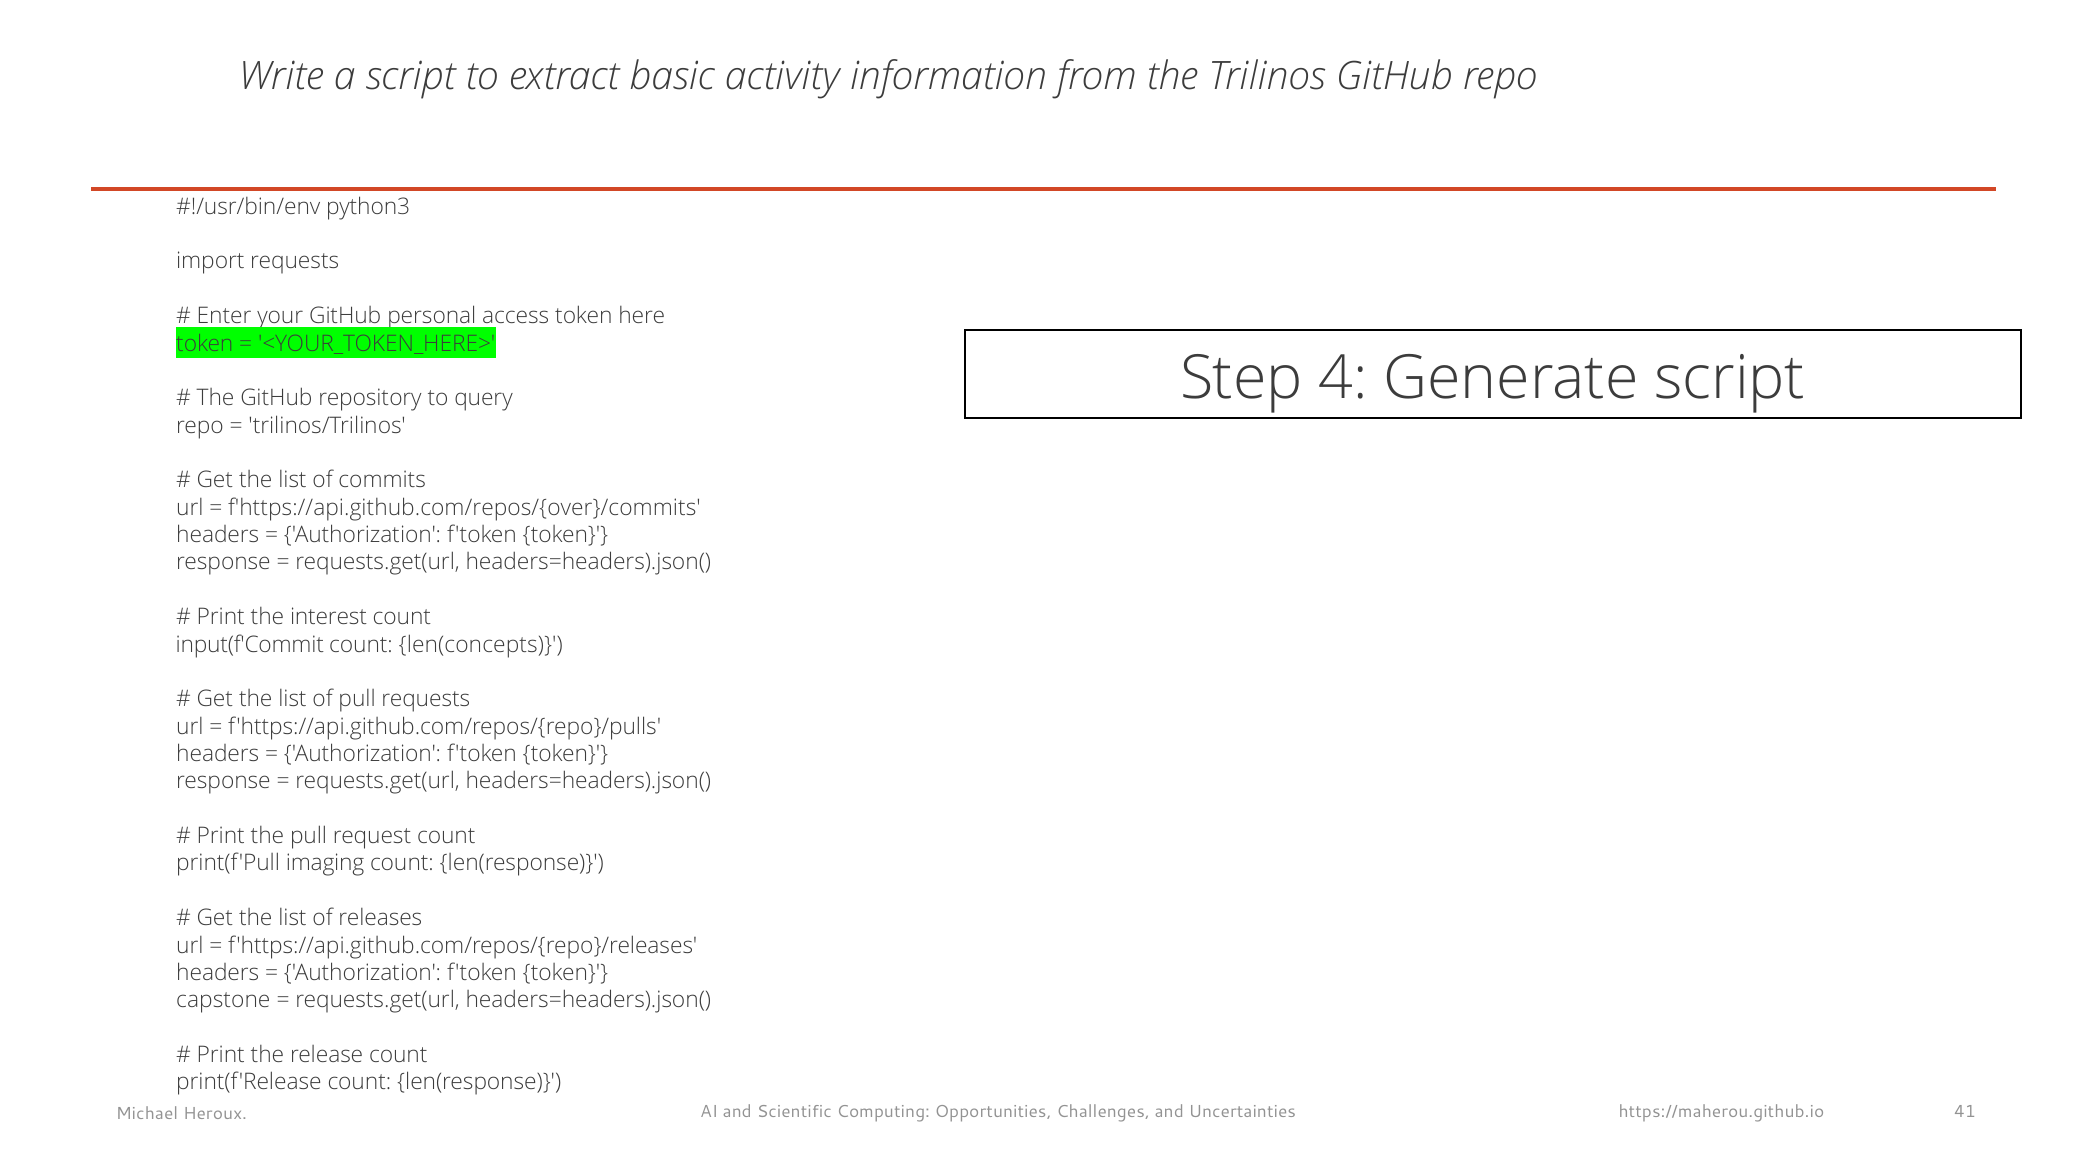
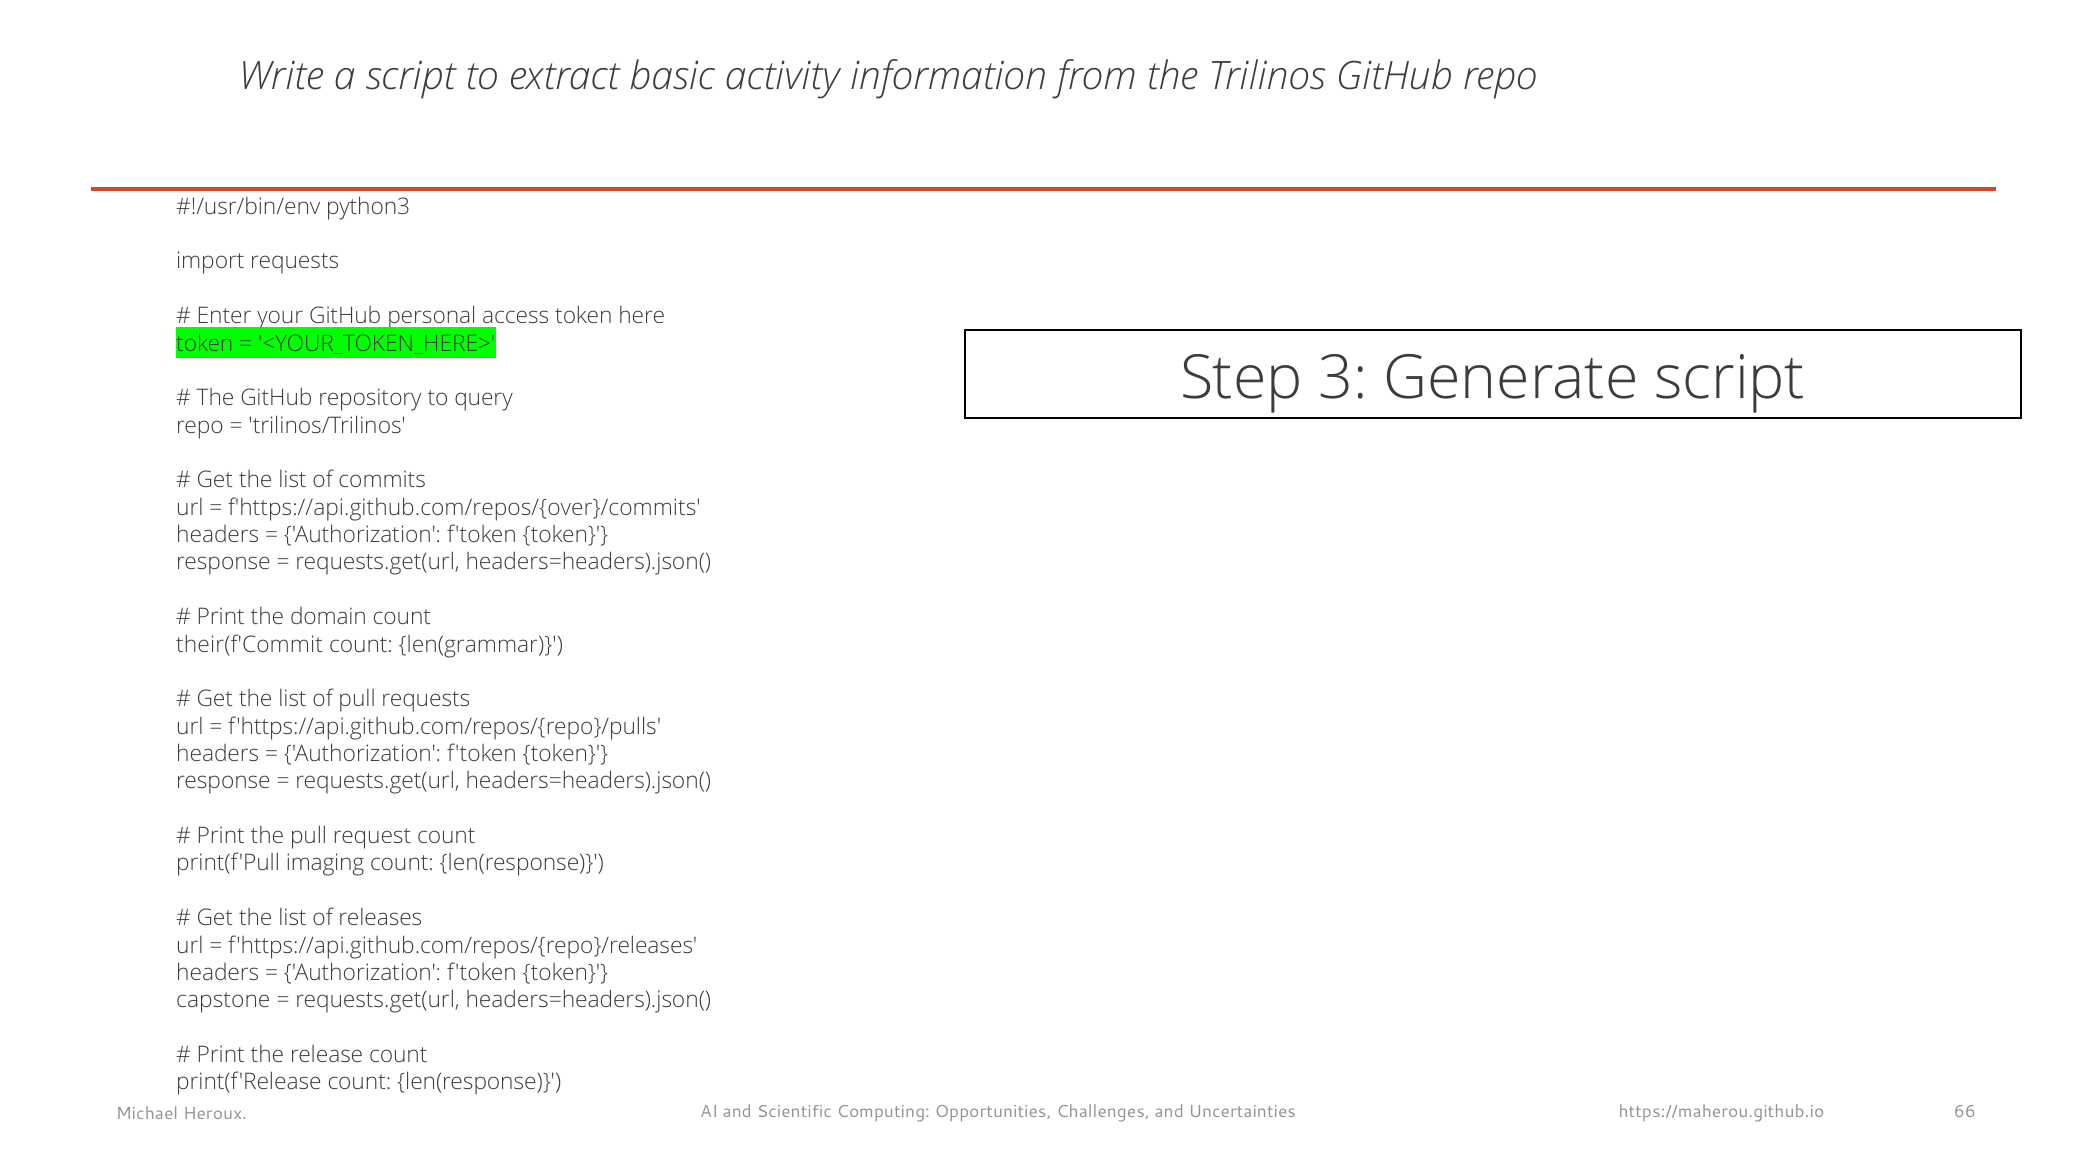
4: 4 -> 3 (1343, 379)
interest: interest -> domain (328, 617)
input(f'Commit: input(f'Commit -> their(f'Commit (250, 645)
len(concepts: len(concepts -> len(grammar (481, 645)
41: 41 -> 66 (1965, 1112)
